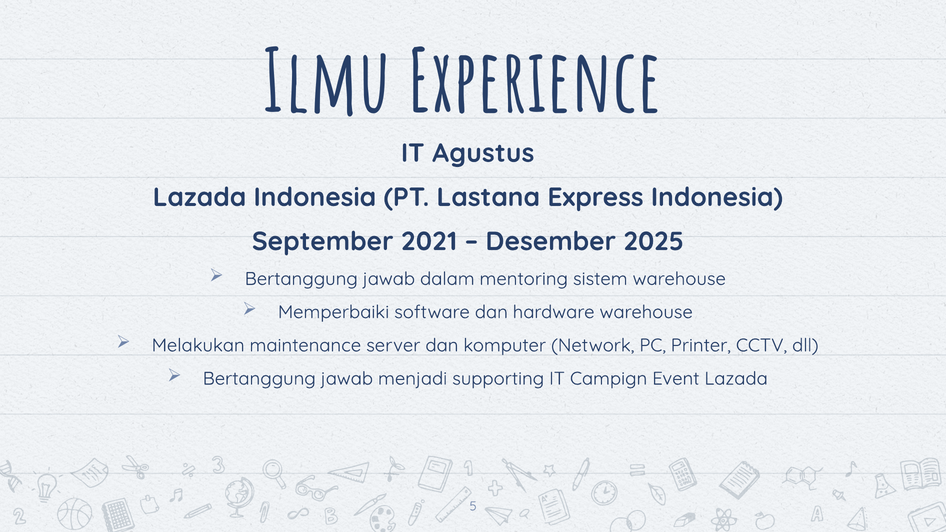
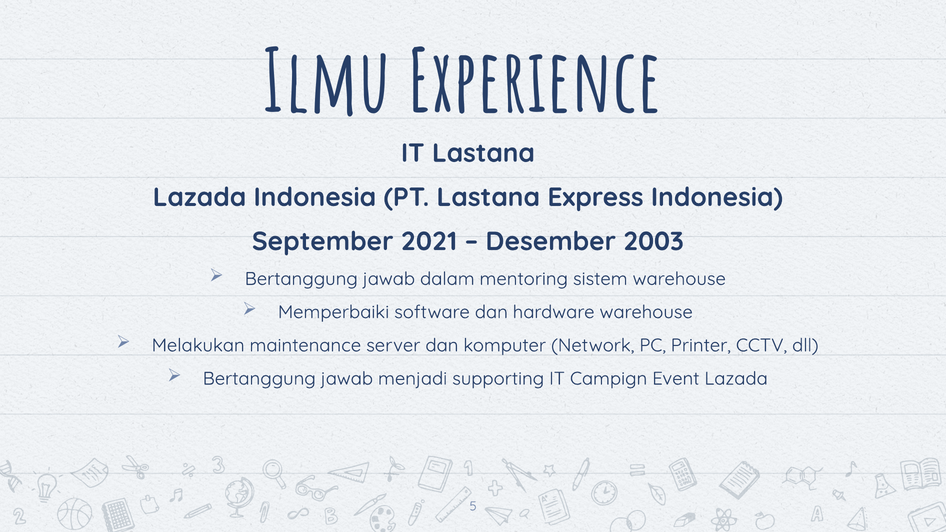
IT Agustus: Agustus -> Lastana (483, 153)
2025: 2025 -> 2003 (654, 241)
